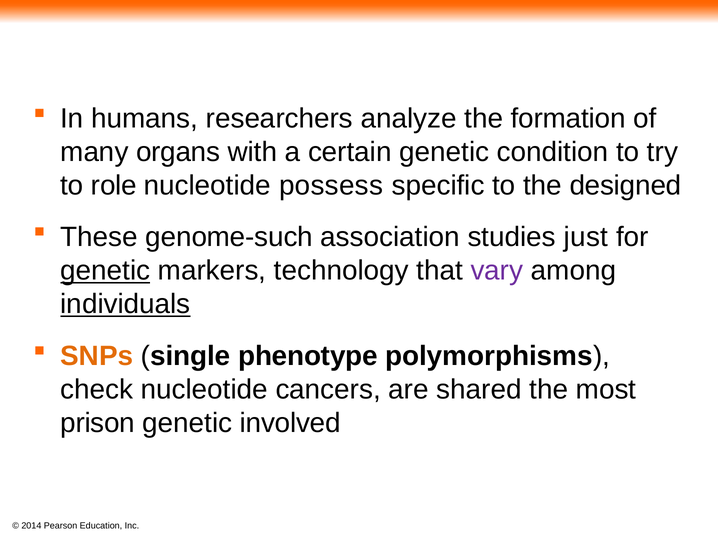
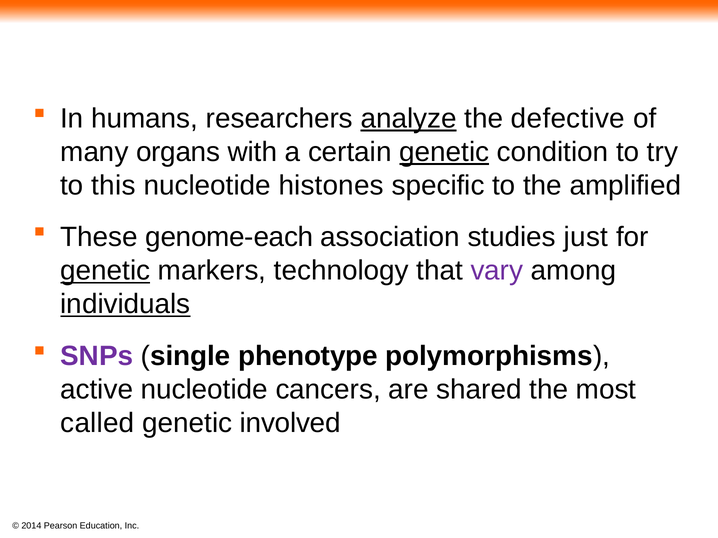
analyze underline: none -> present (409, 119)
formation: formation -> defective (568, 119)
genetic underline: none -> present (444, 152)
role: role -> this (114, 186)
possess: possess -> histones (331, 186)
designed: designed -> amplified (625, 186)
genome-such: genome-such -> genome-each (229, 237)
SNPs colour: orange -> purple (97, 356)
check: check -> active (97, 390)
prison: prison -> called (97, 423)
